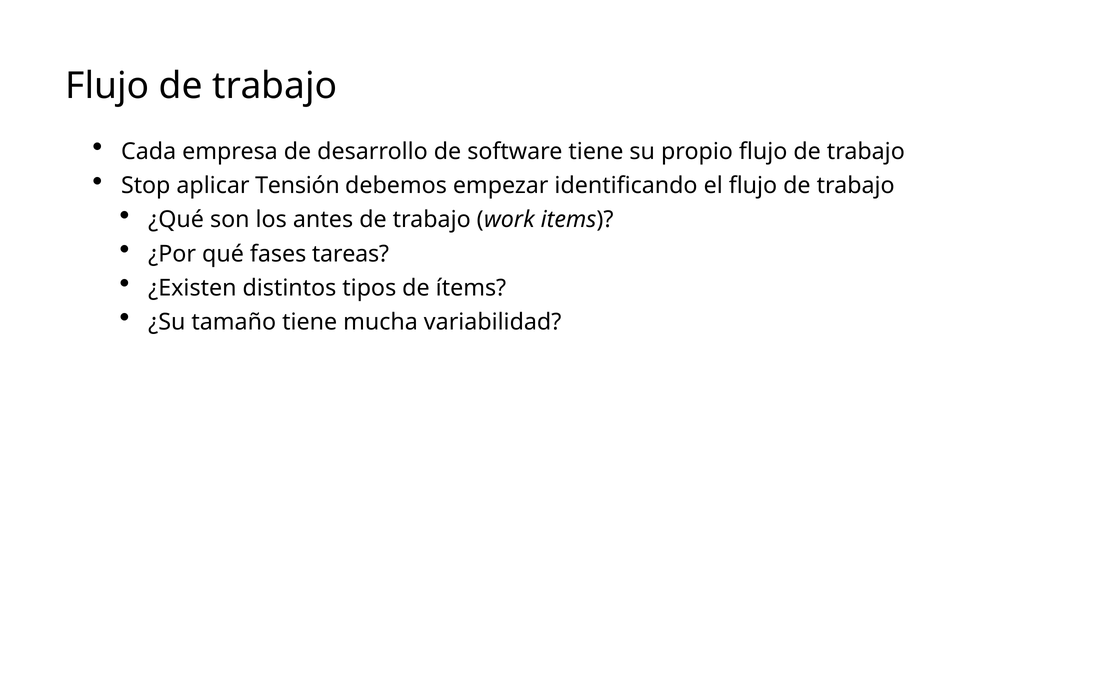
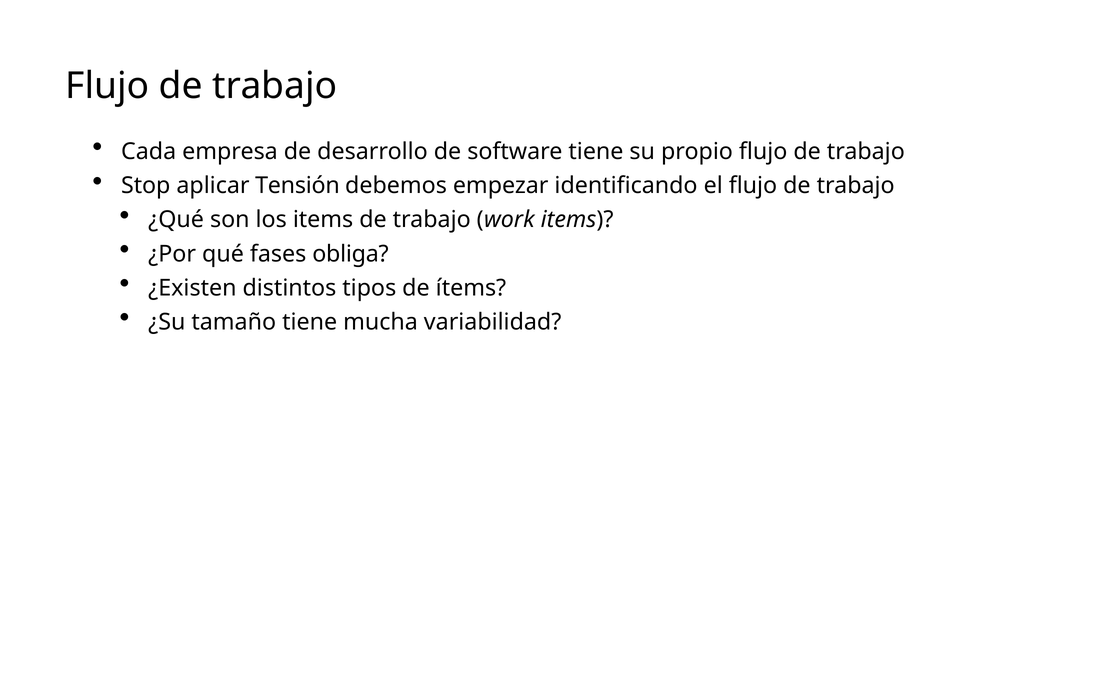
los antes: antes -> items (323, 220)
tareas: tareas -> obliga (350, 254)
